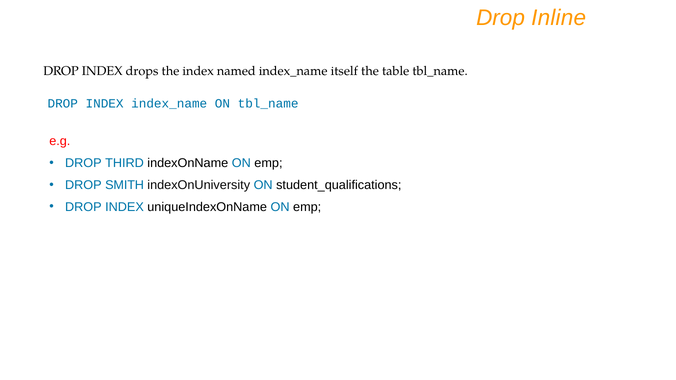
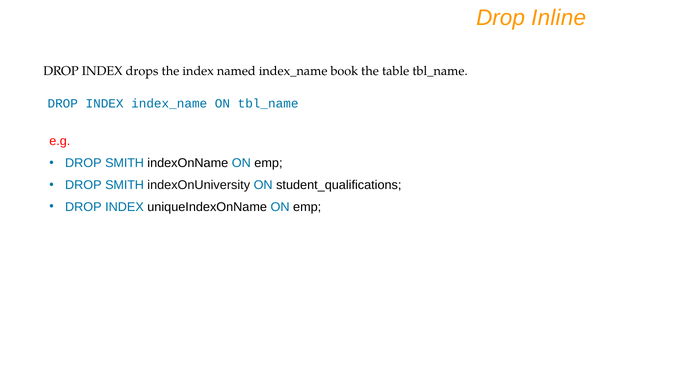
itself: itself -> book (344, 71)
THIRD: THIRD -> SMITH (125, 163)
